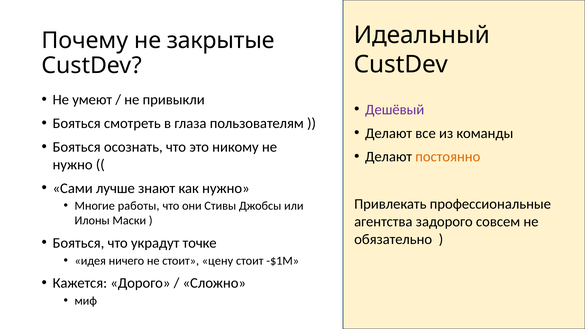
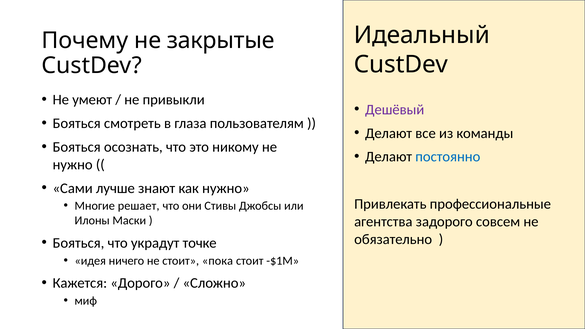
постоянно colour: orange -> blue (448, 157)
работы: работы -> решает (139, 206)
цену: цену -> пока (217, 261)
